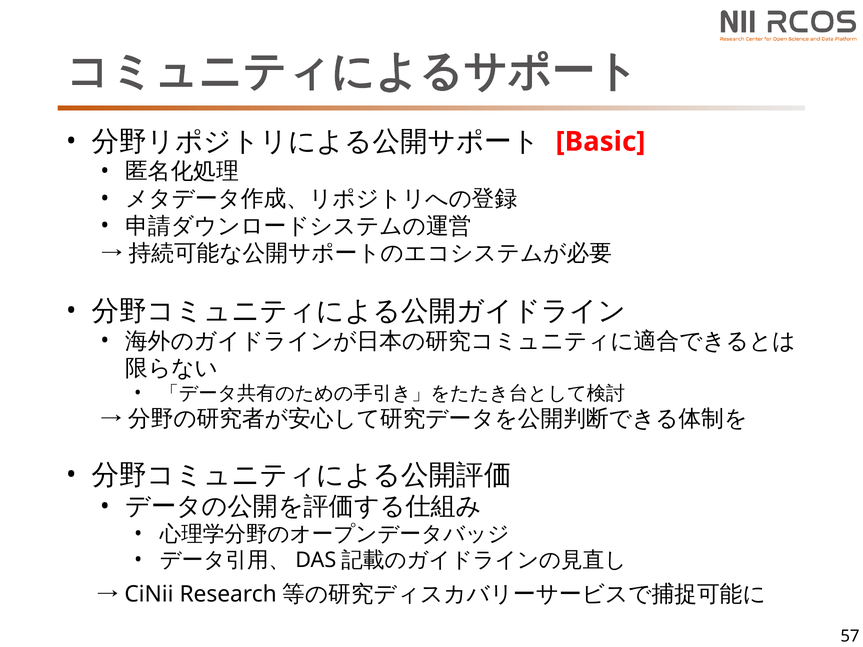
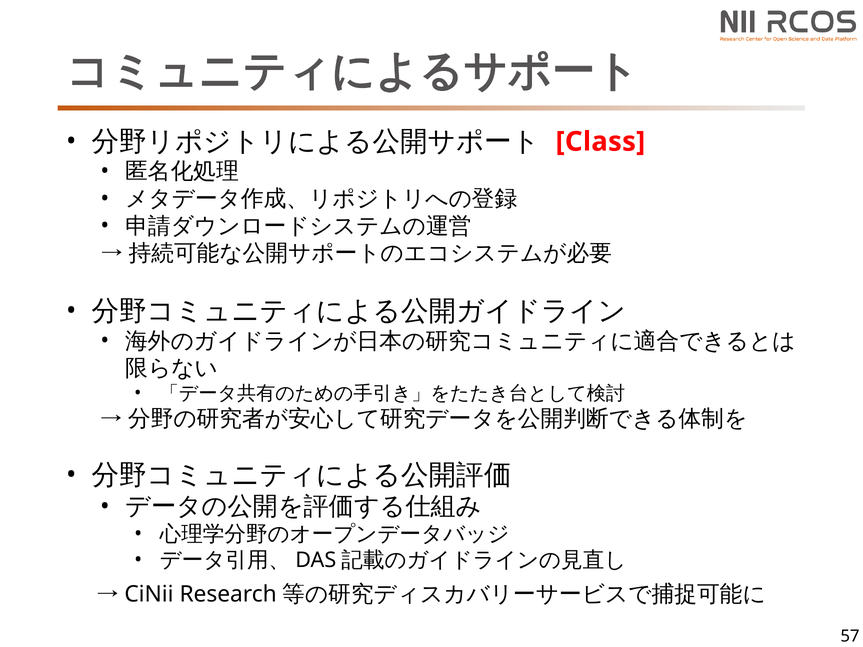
Basic: Basic -> Class (600, 142)
